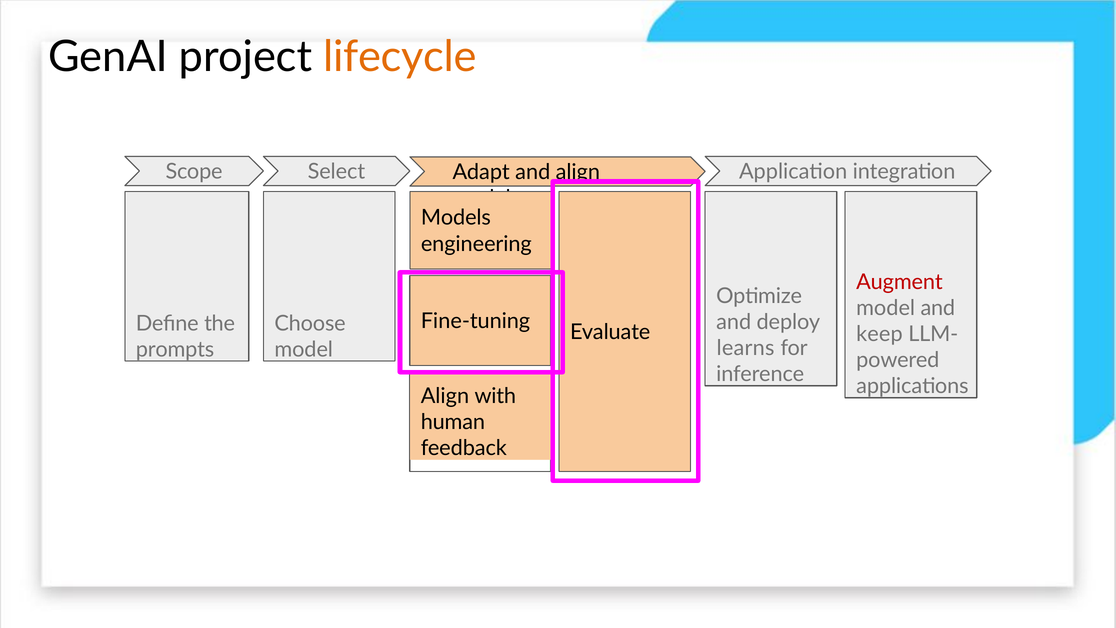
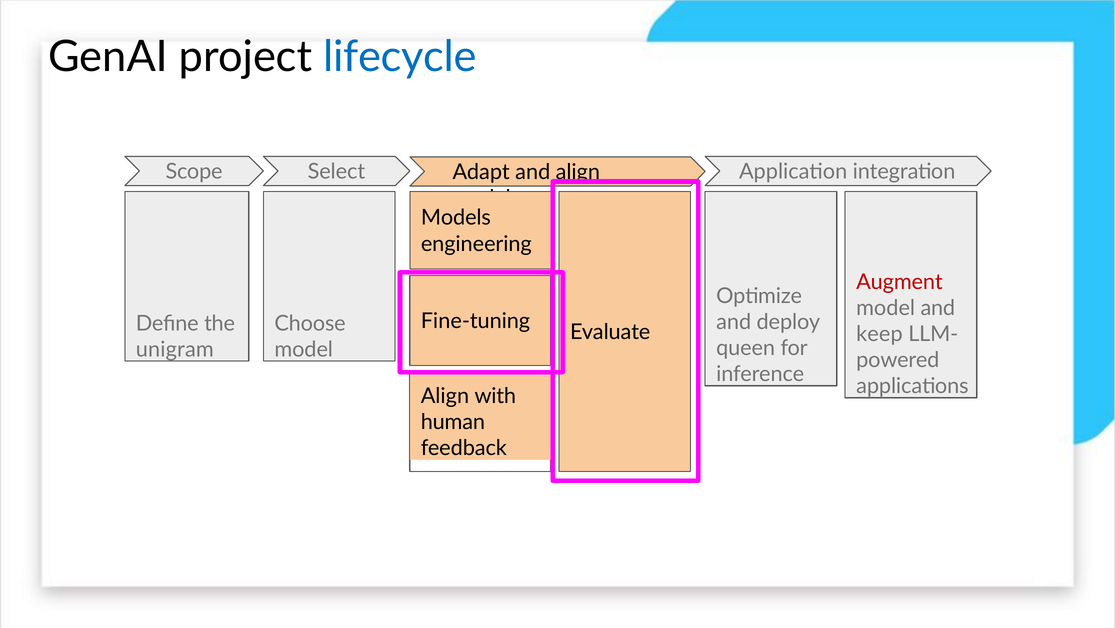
lifecycle colour: orange -> blue (400, 57)
learns: learns -> queen (746, 348)
prompts: prompts -> unigram (175, 349)
